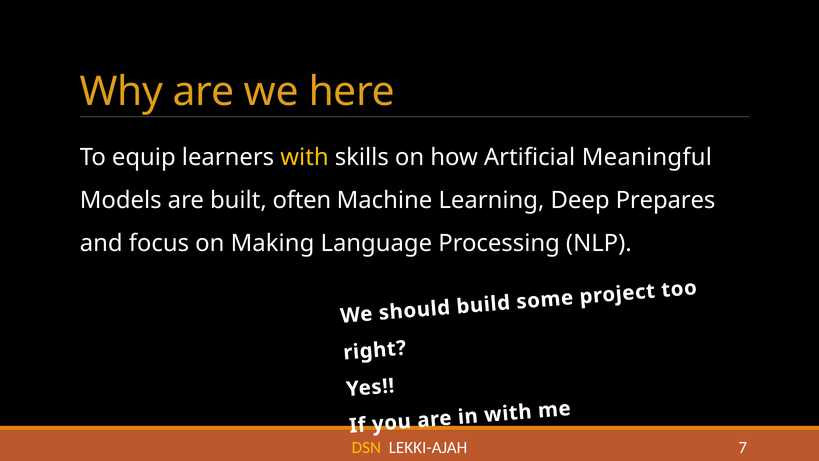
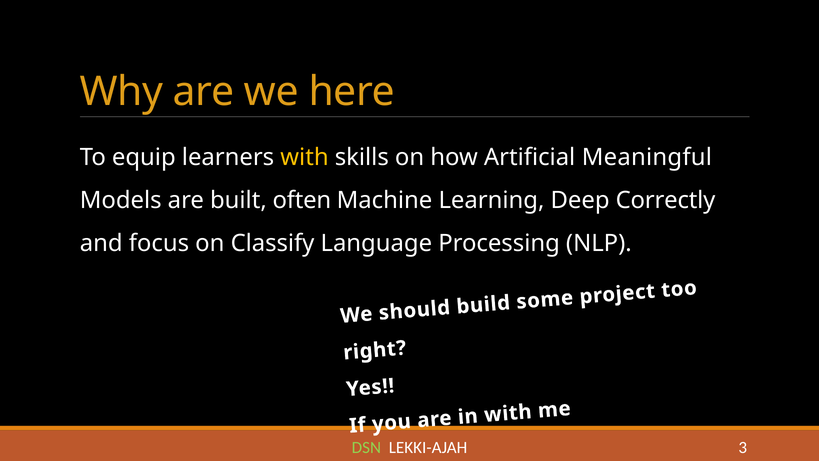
Prepares: Prepares -> Correctly (666, 200)
Making: Making -> Classify (273, 243)
DSN colour: yellow -> light green (366, 447)
7: 7 -> 3 (743, 447)
